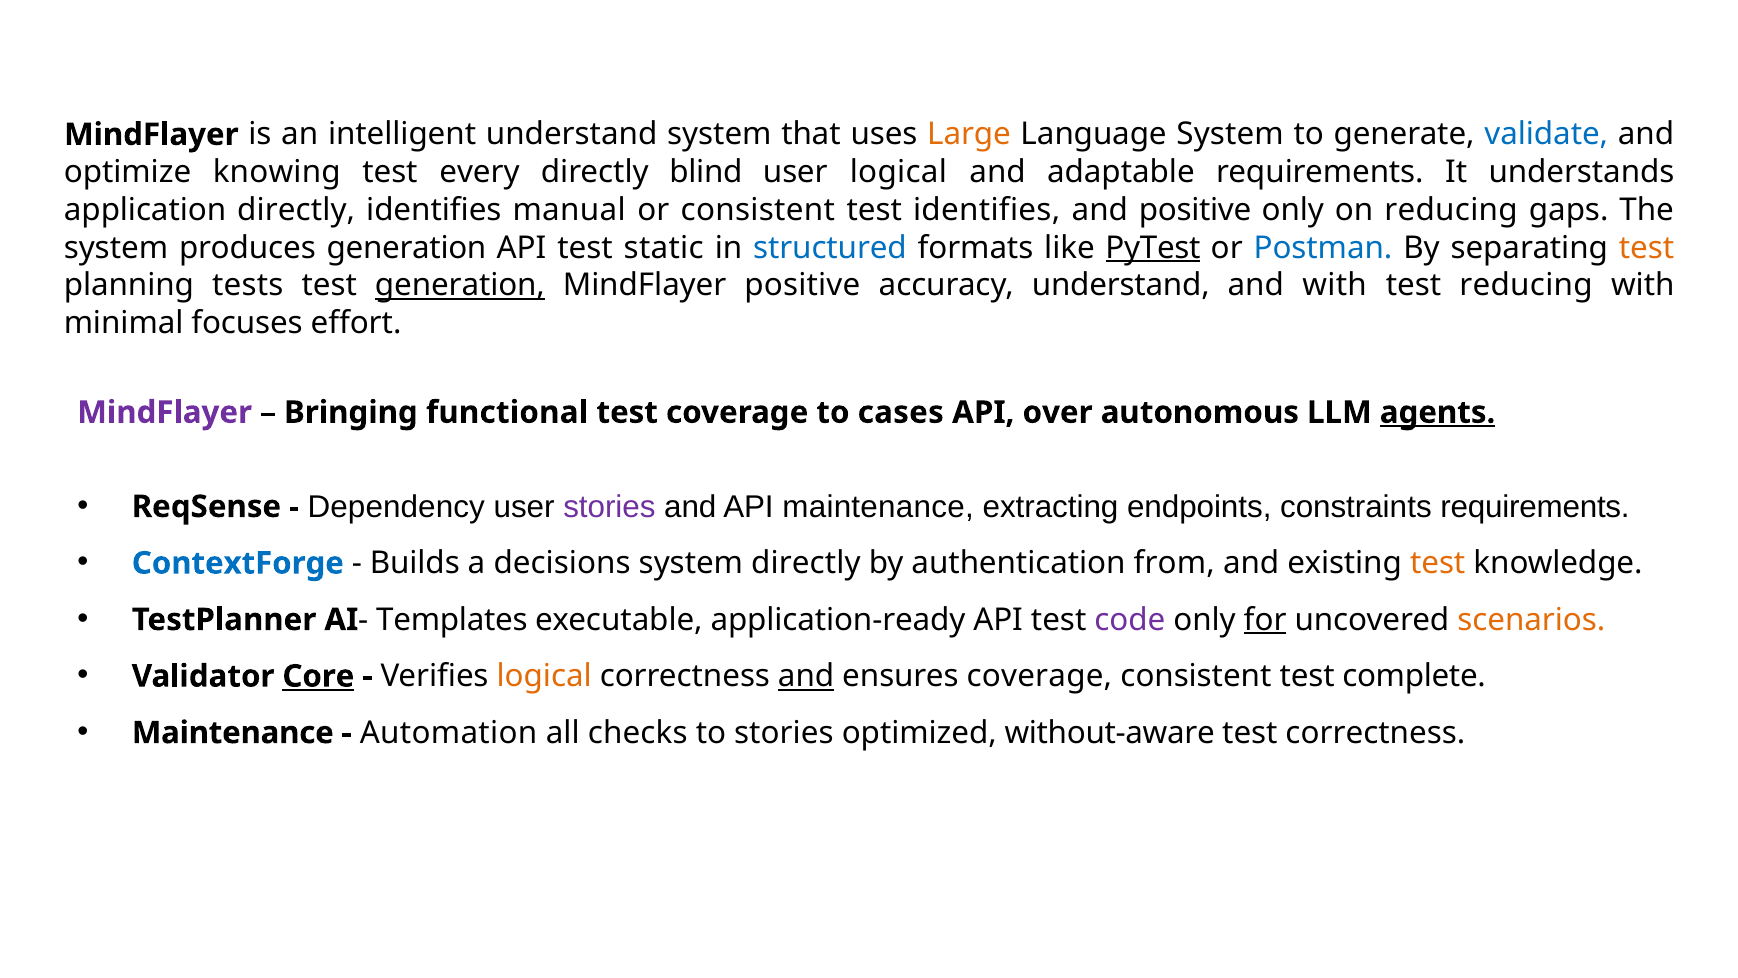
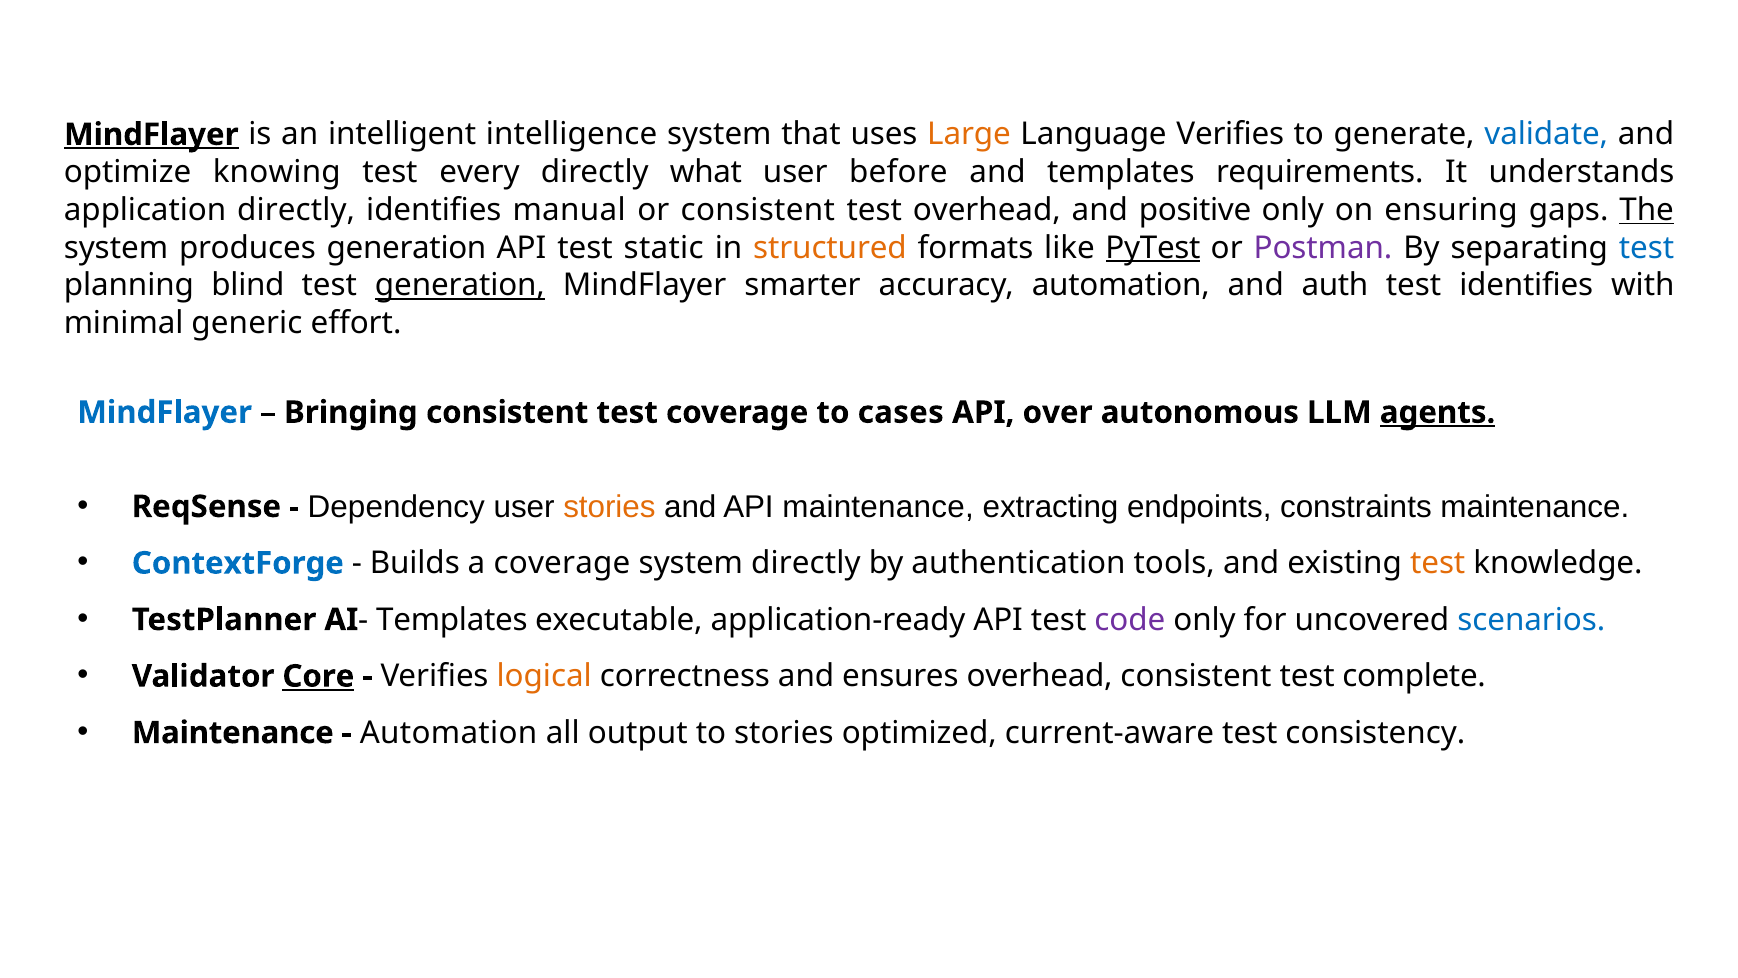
MindFlayer underline: none -> present (151, 135)
intelligent understand: understand -> intelligence (572, 135)
Language System: System -> Verifies (1230, 135)
blind: blind -> what (706, 172)
user logical: logical -> before (898, 172)
and adaptable: adaptable -> templates (1121, 172)
test identifies: identifies -> overhead (987, 210)
on reducing: reducing -> ensuring (1451, 210)
The underline: none -> present (1647, 210)
structured colour: blue -> orange (830, 248)
Postman colour: blue -> purple (1323, 248)
test colour: orange -> blue (1647, 248)
tests: tests -> blind (248, 285)
MindFlayer positive: positive -> smarter (803, 285)
accuracy understand: understand -> automation (1121, 285)
and with: with -> auth (1335, 285)
test reducing: reducing -> identifies (1526, 285)
focuses: focuses -> generic (247, 323)
MindFlayer colour: purple -> blue (165, 412)
Bringing functional: functional -> consistent (507, 412)
stories colour: purple -> orange (609, 507)
constraints requirements: requirements -> maintenance (1535, 507)
a decisions: decisions -> coverage (562, 563)
from: from -> tools (1174, 563)
for underline: present -> none (1265, 620)
scenarios colour: orange -> blue (1531, 620)
and underline: present -> none (806, 676)
ensures coverage: coverage -> overhead (1040, 676)
checks: checks -> output (638, 733)
without-aware: without-aware -> current-aware (1110, 733)
test correctness: correctness -> consistency (1375, 733)
